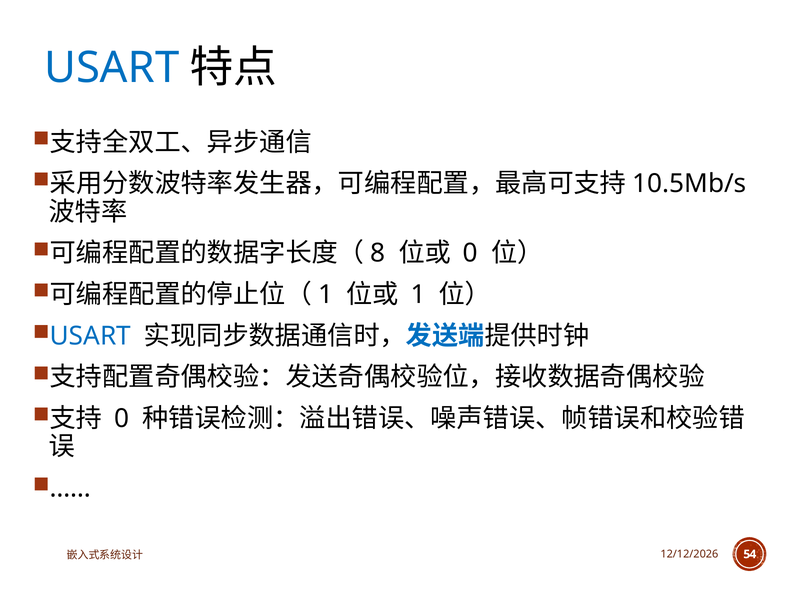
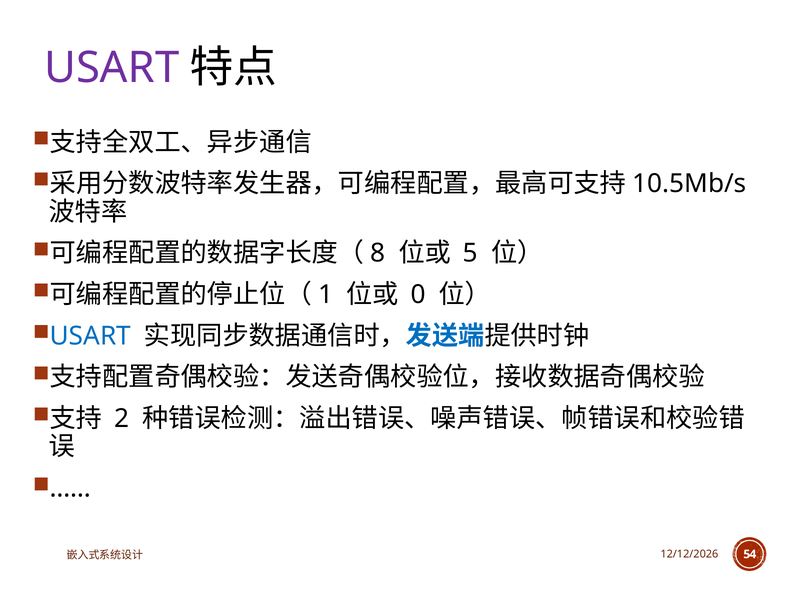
USART colour: blue -> purple (112, 68)
0: 0 -> 5 (470, 253)
1: 1 -> 0 (418, 295)
0: 0 -> 2 (122, 419)
